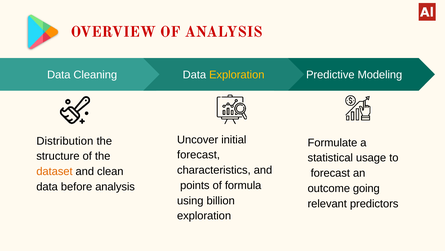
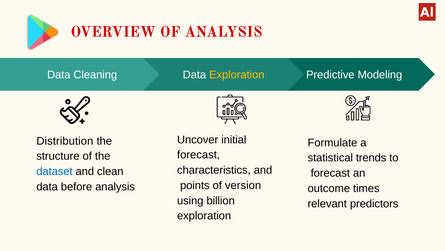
usage: usage -> trends (371, 158)
dataset colour: orange -> blue (54, 171)
formula: formula -> version (243, 185)
going: going -> times (366, 188)
